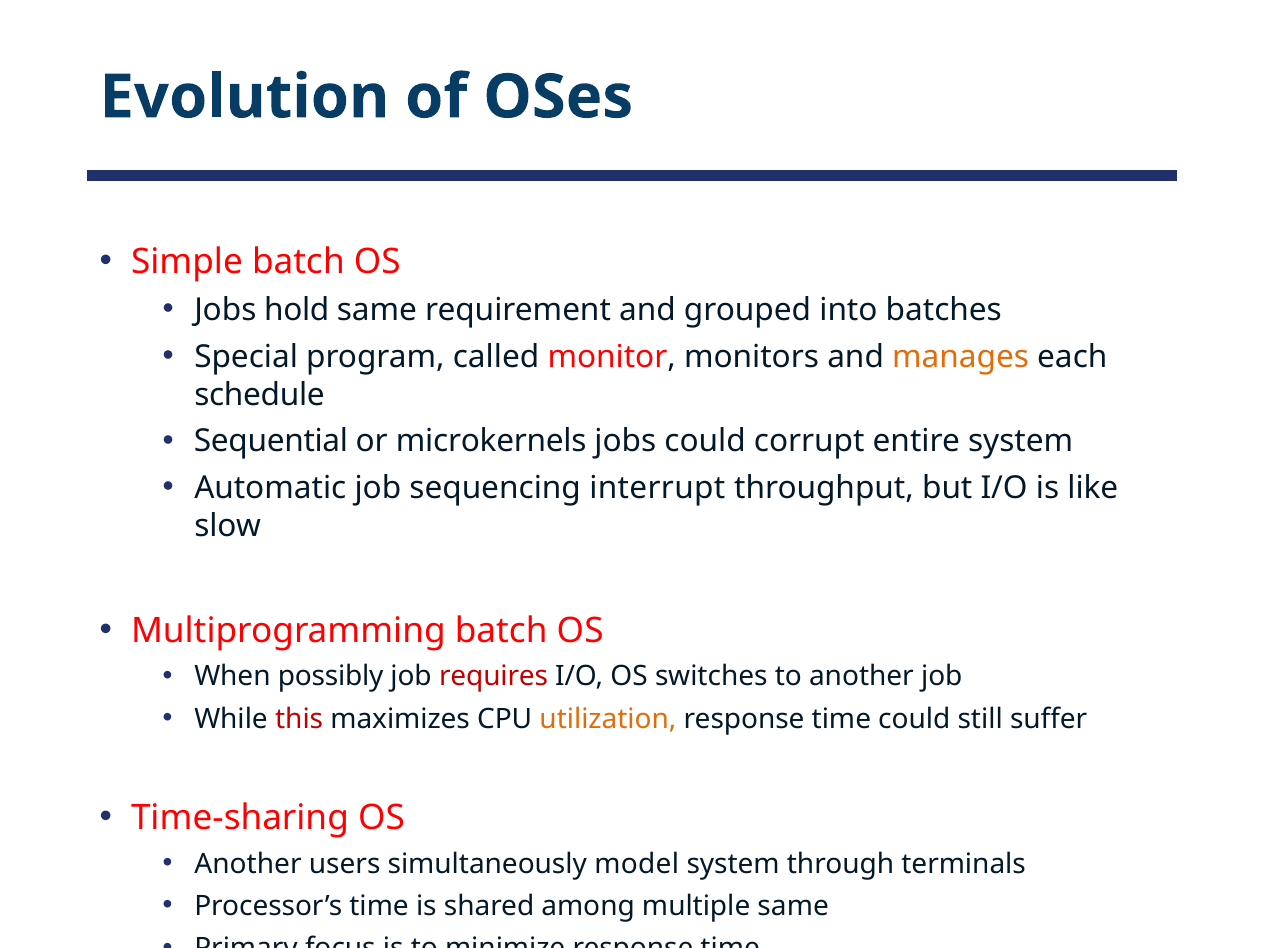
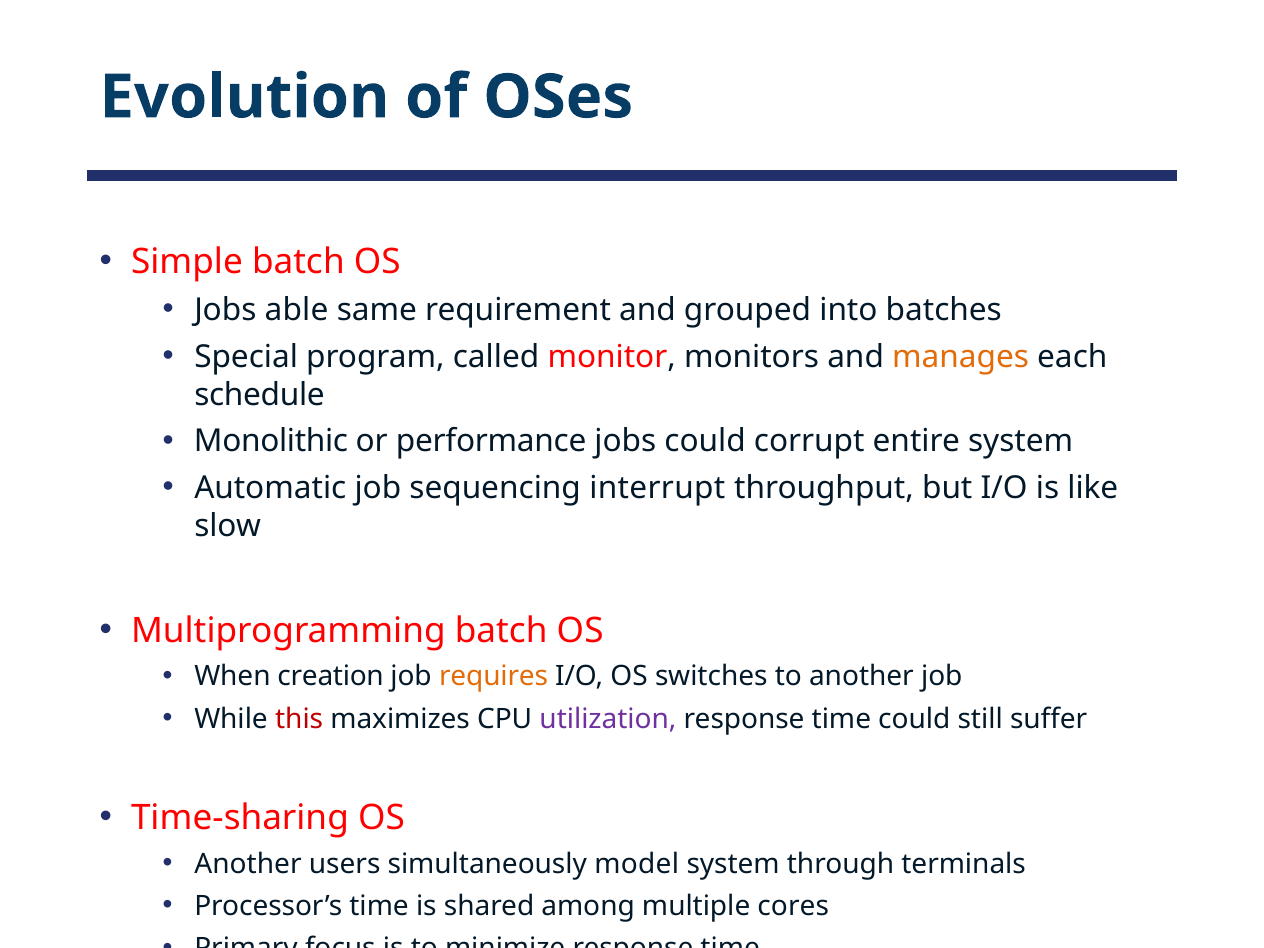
hold: hold -> able (297, 310)
Sequential: Sequential -> Monolithic (271, 441)
microkernels: microkernels -> performance (491, 441)
possibly: possibly -> creation (331, 677)
requires colour: red -> orange (494, 677)
utilization colour: orange -> purple (608, 719)
multiple same: same -> cores (793, 906)
